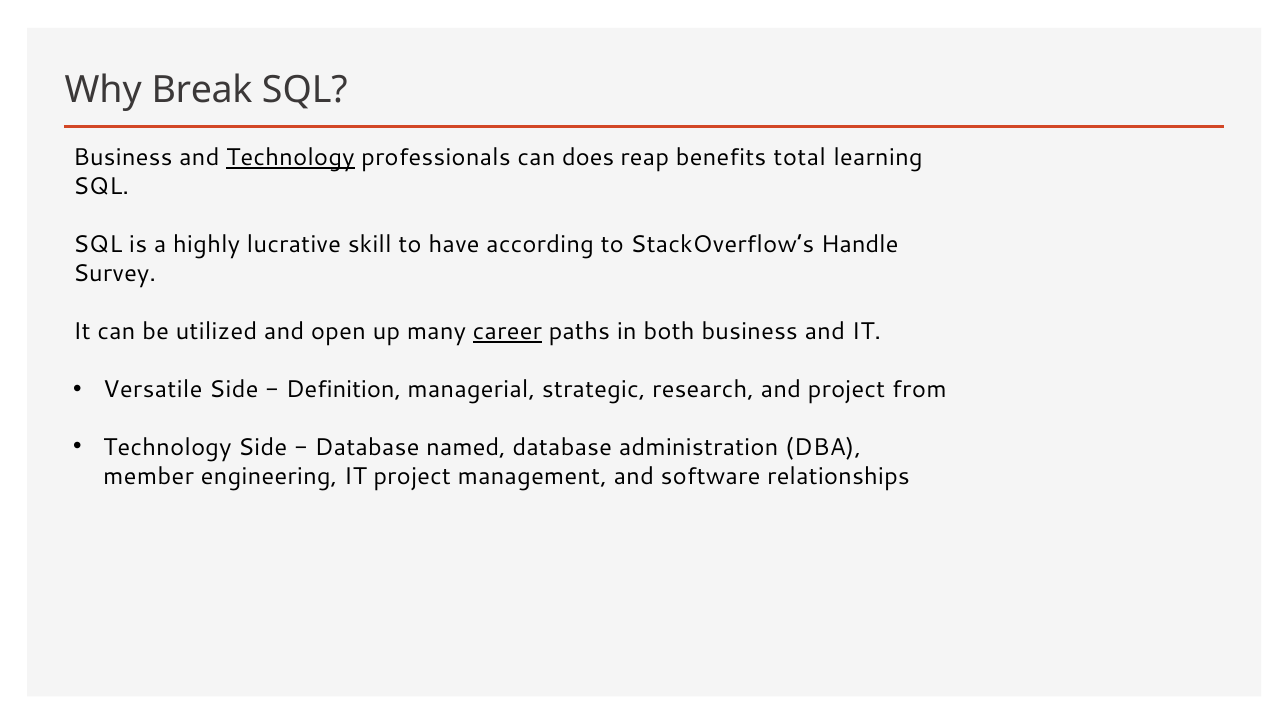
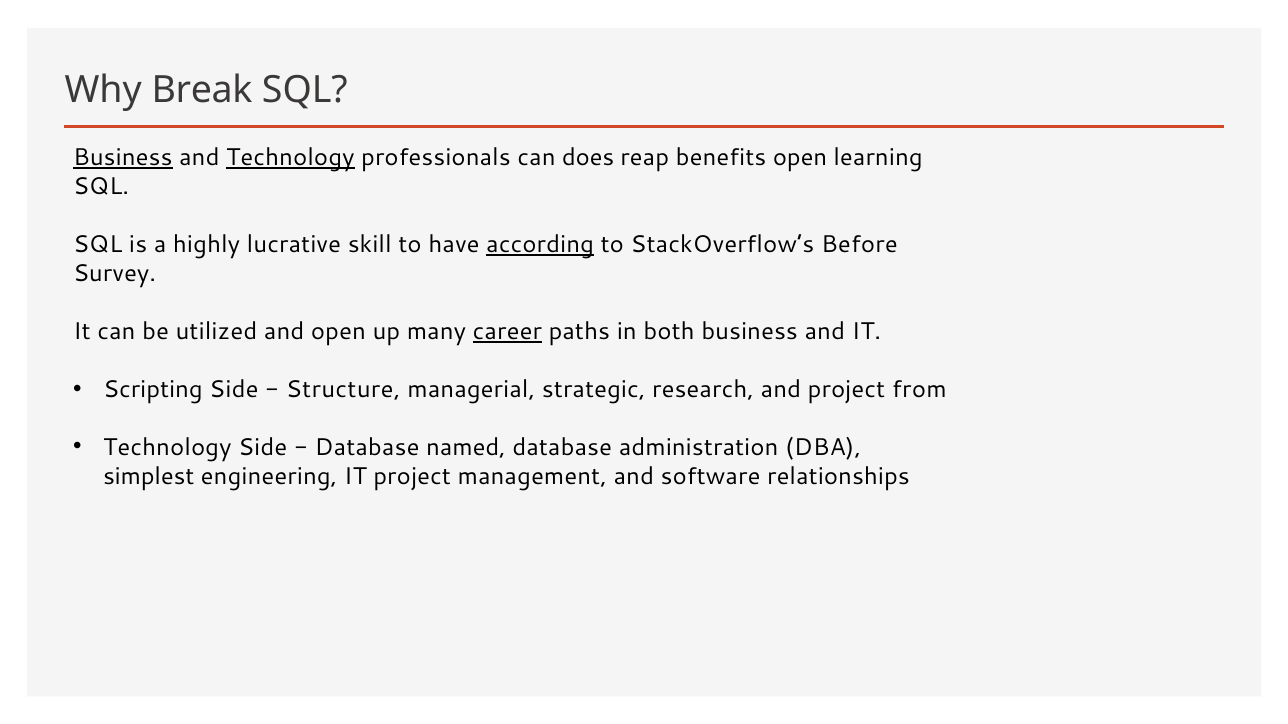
Business underline: none -> present (123, 158)
benefits total: total -> open (800, 158)
according underline: none -> present (540, 245)
Handle: Handle -> Before (860, 245)
Versatile: Versatile -> Scripting (153, 390)
Definition: Definition -> Structure (343, 390)
member: member -> simplest (149, 477)
